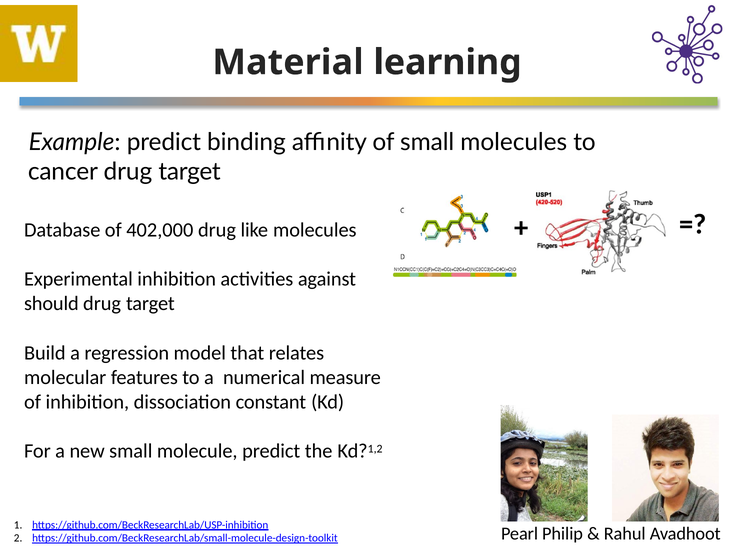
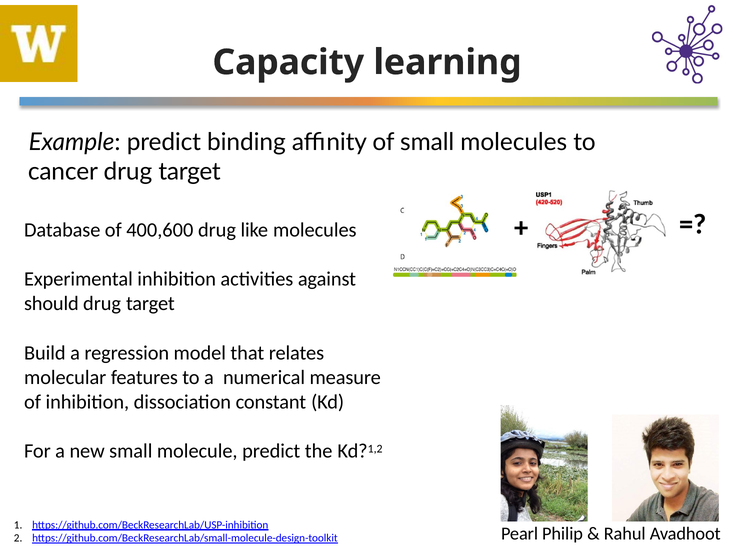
Material: Material -> Capacity (288, 62)
402,000: 402,000 -> 400,600 (160, 230)
